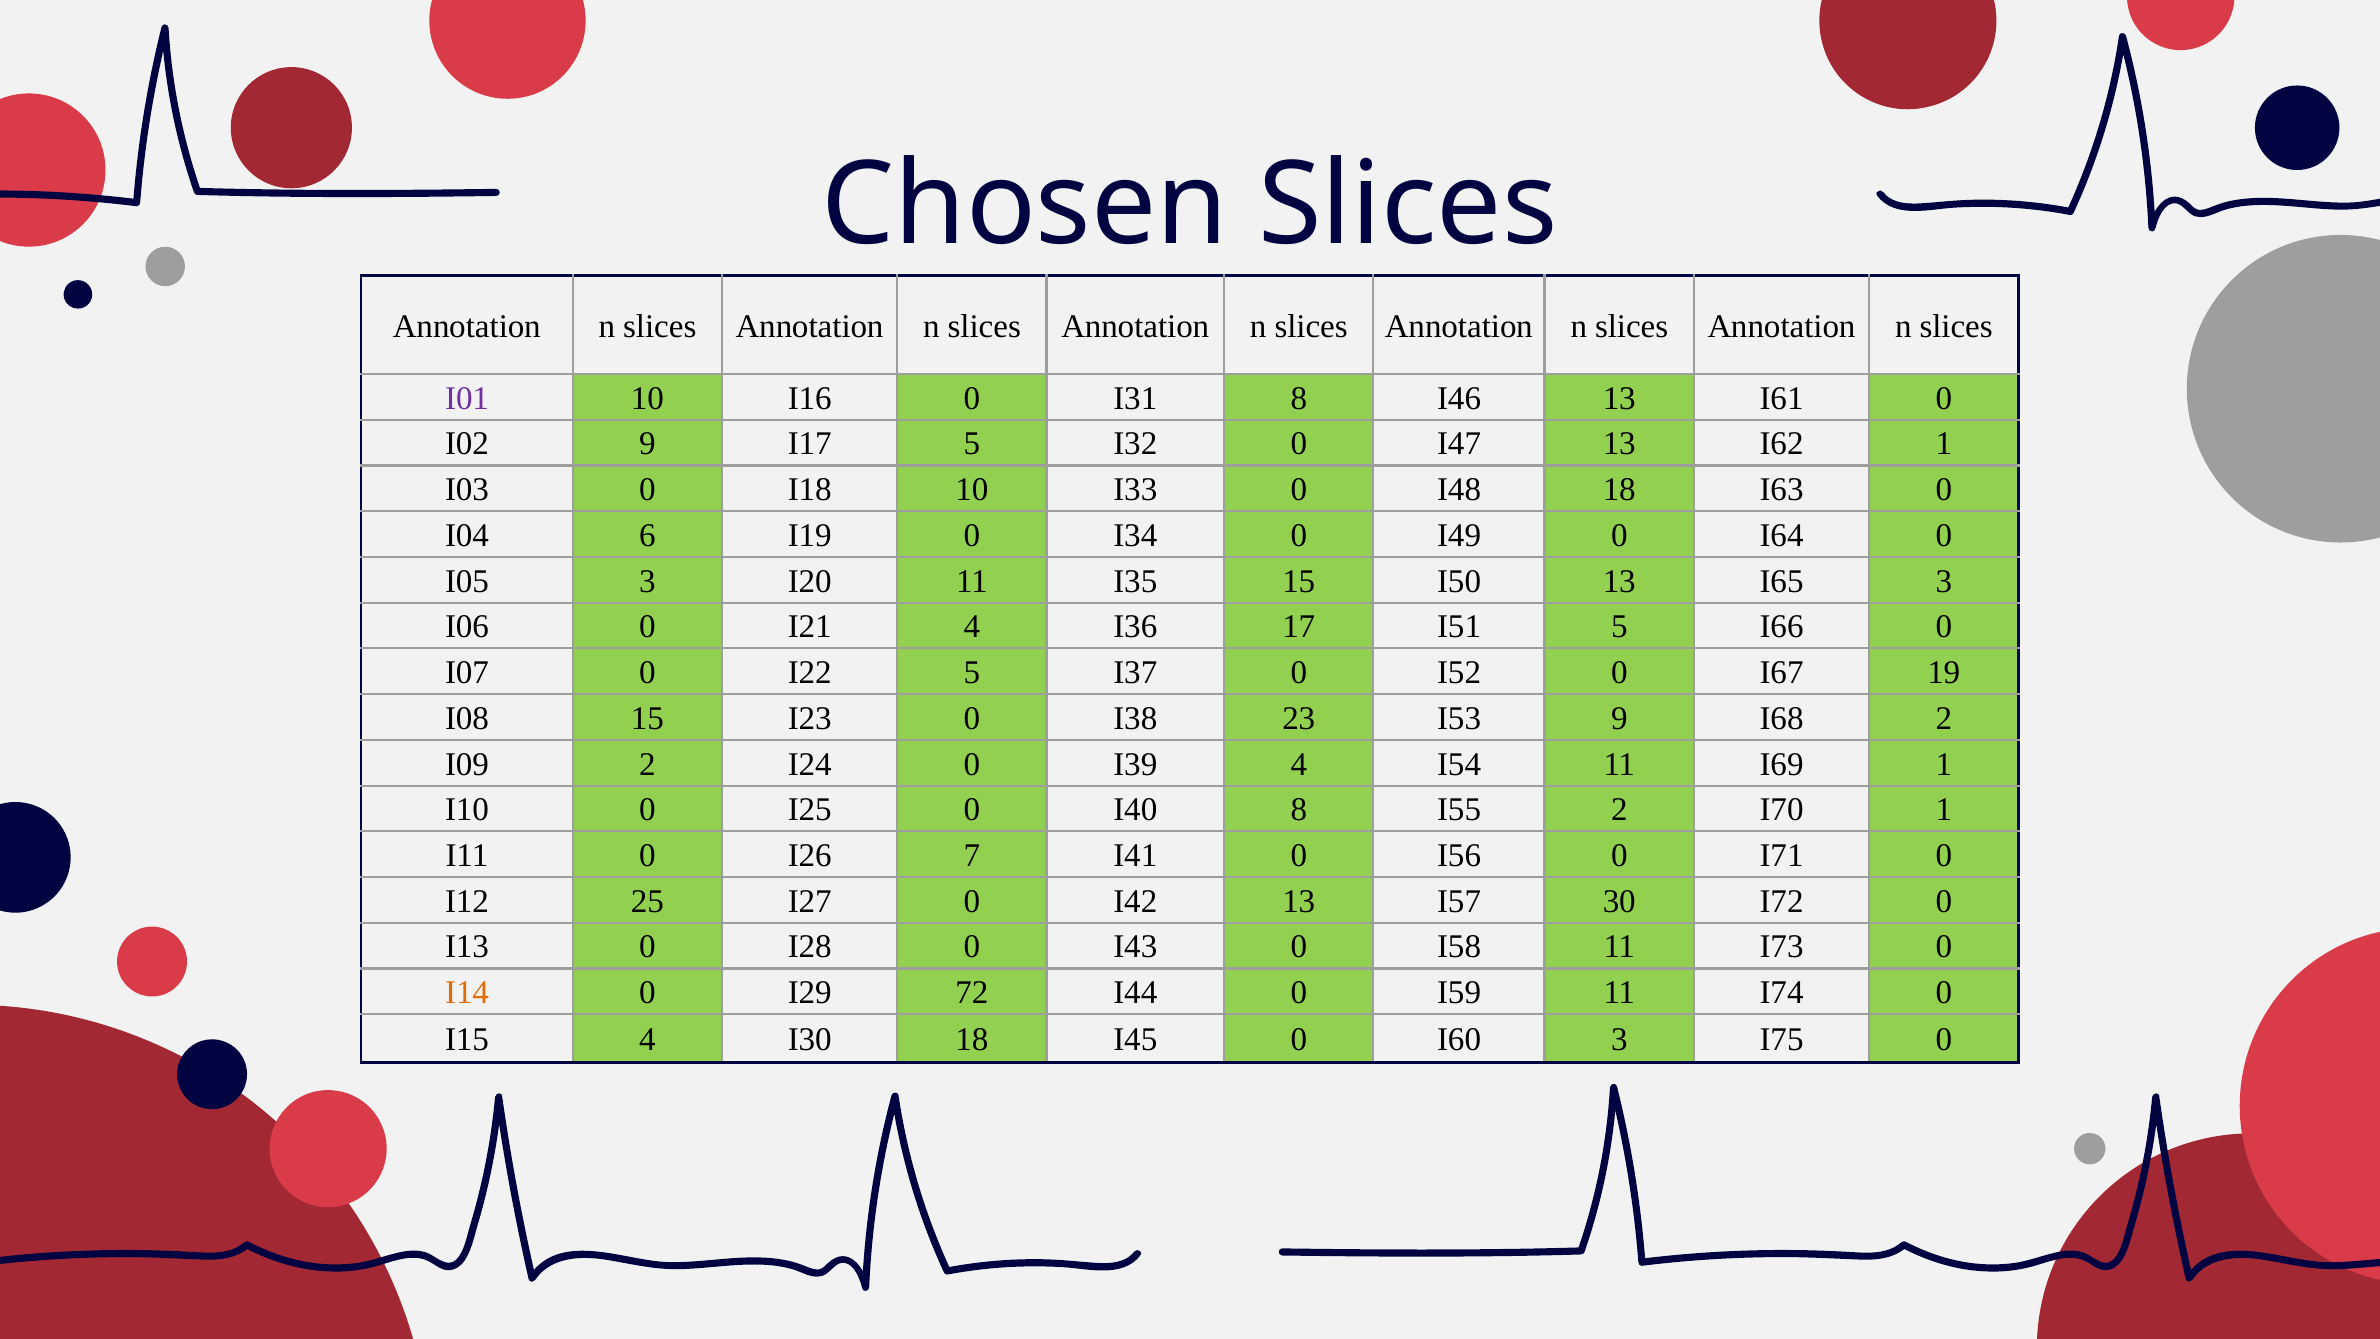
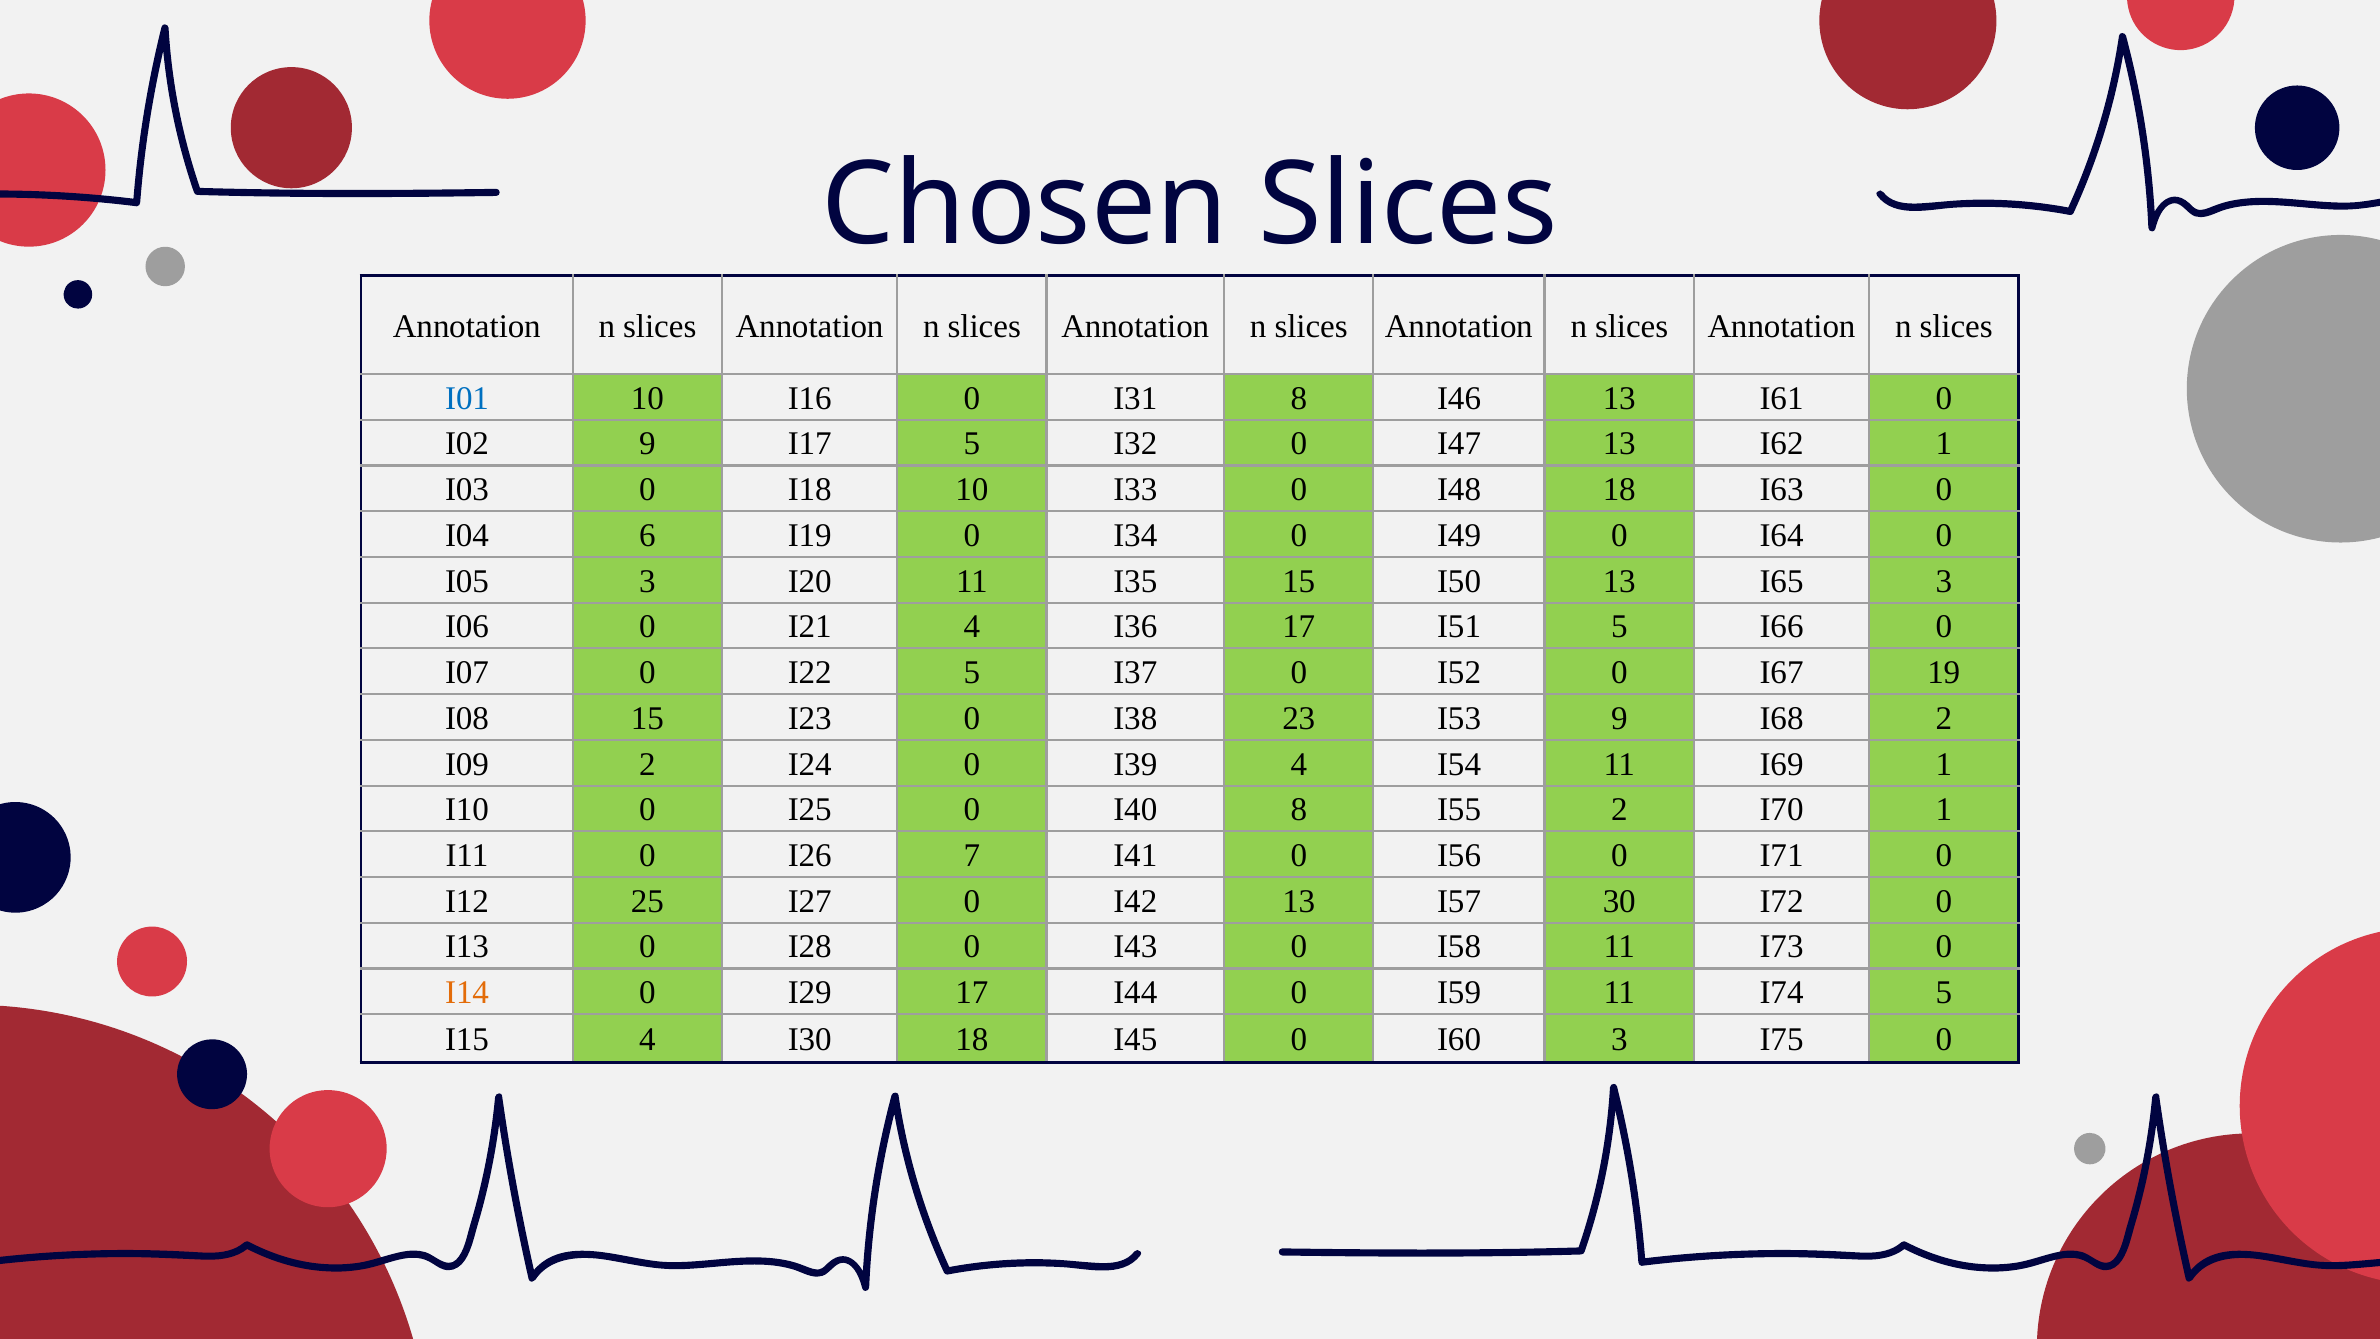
I01 colour: purple -> blue (467, 398)
I29 72: 72 -> 17 (972, 993)
I74 0: 0 -> 5 (1944, 993)
